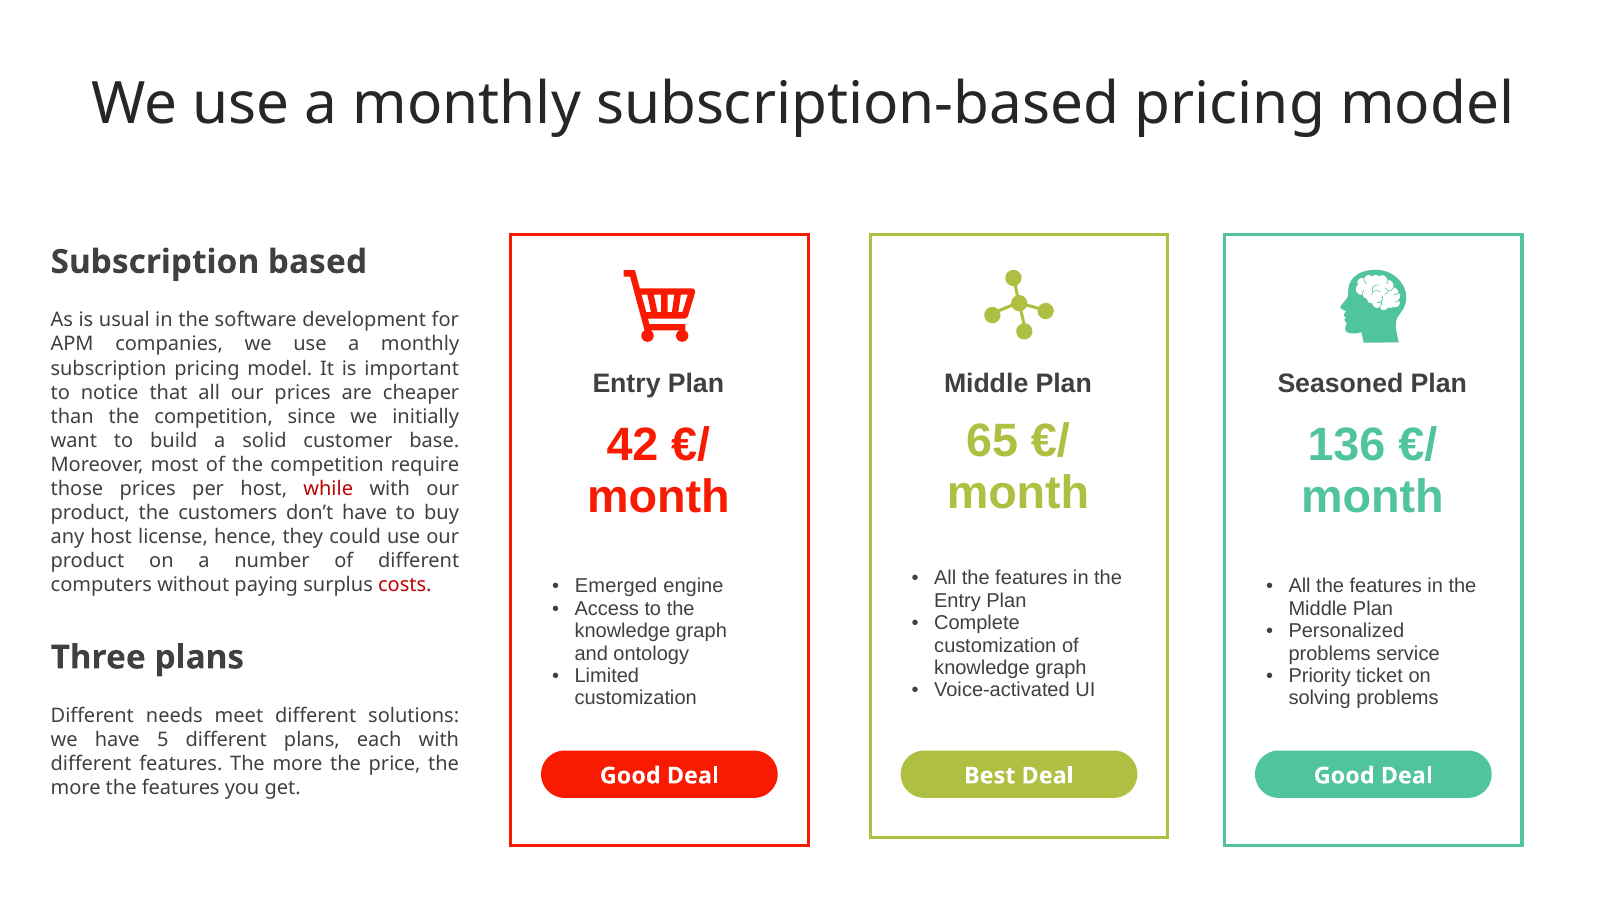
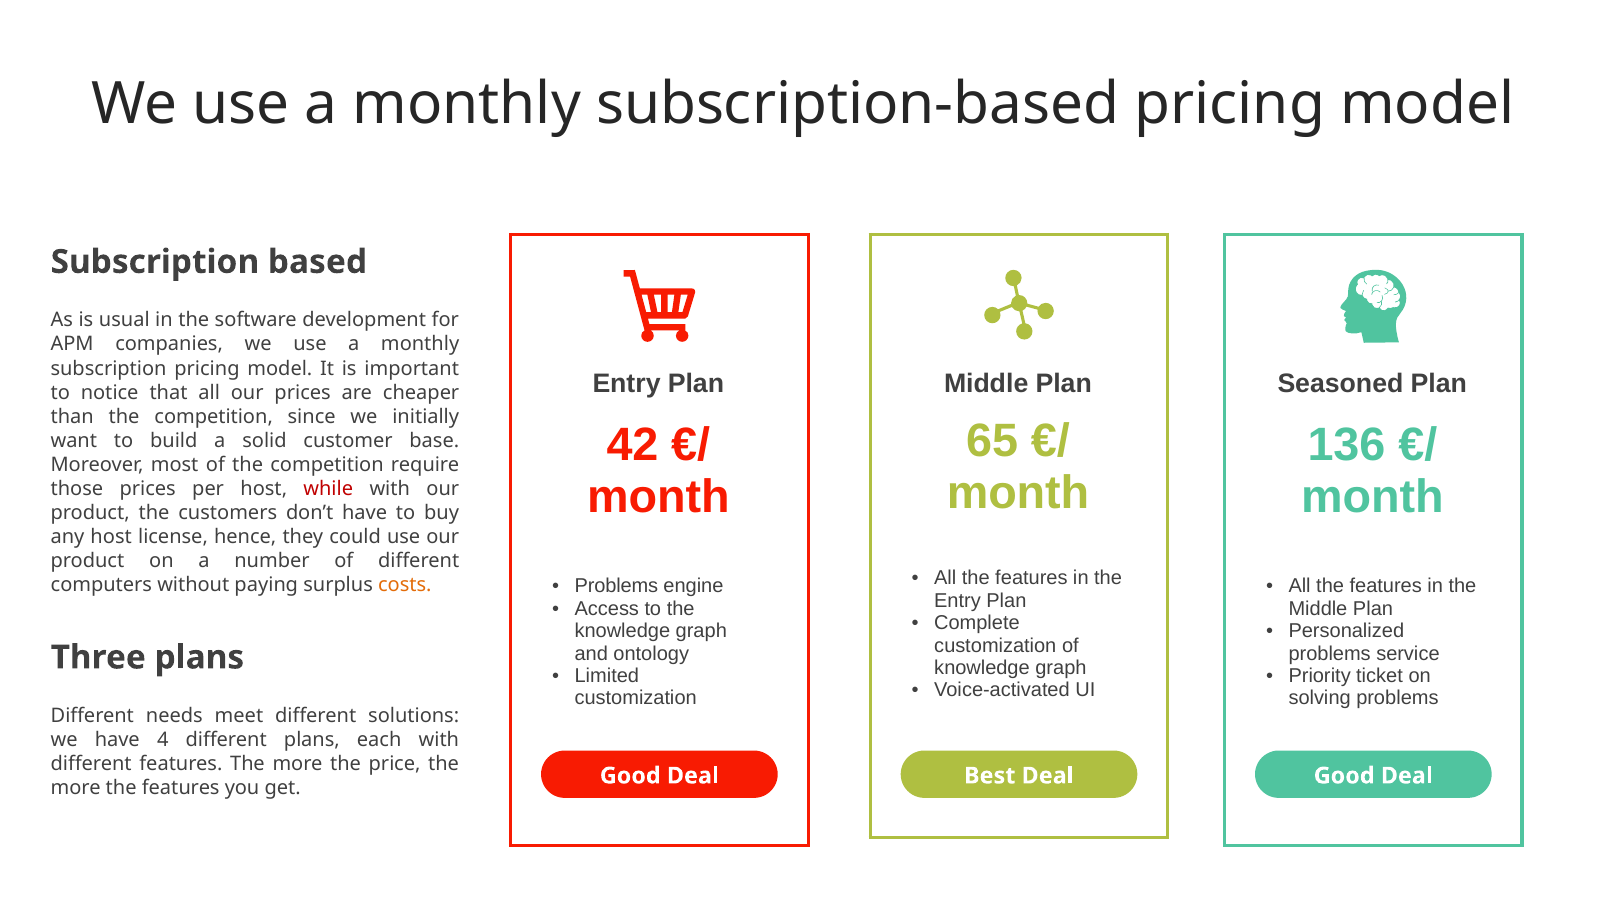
Emerged: Emerged -> Problems (616, 586)
costs colour: red -> orange (405, 585)
5: 5 -> 4 (163, 740)
